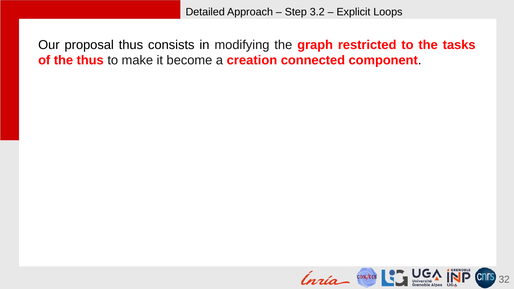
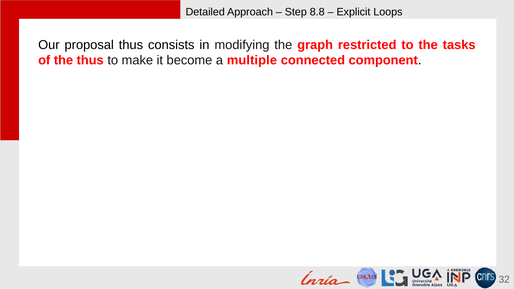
3.2: 3.2 -> 8.8 (317, 12)
creation: creation -> multiple (252, 60)
